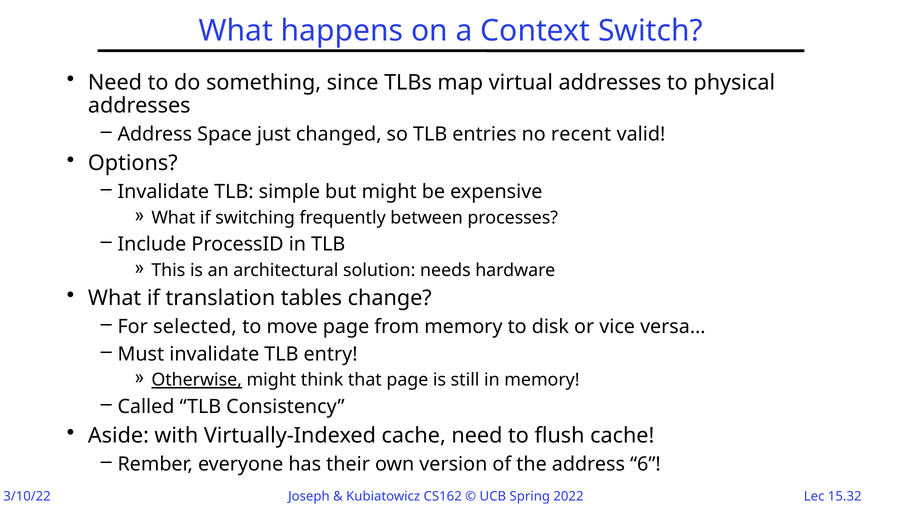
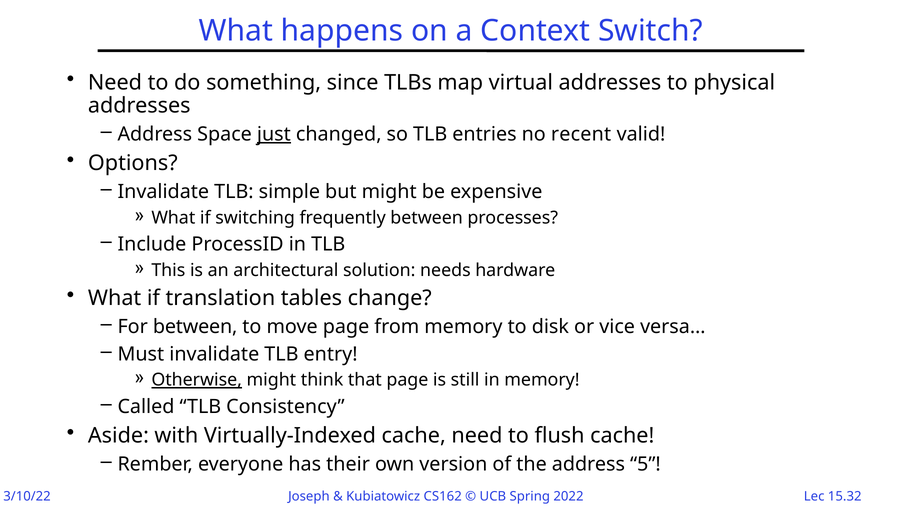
just underline: none -> present (274, 134)
For selected: selected -> between (195, 327)
6: 6 -> 5 (645, 464)
